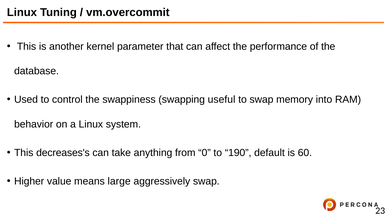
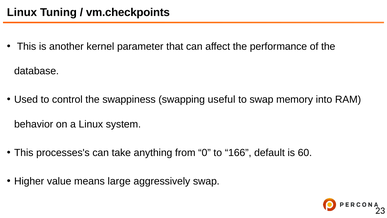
vm.overcommit: vm.overcommit -> vm.checkpoints (128, 12)
decreases's: decreases's -> processes's (63, 153)
190: 190 -> 166 (238, 153)
